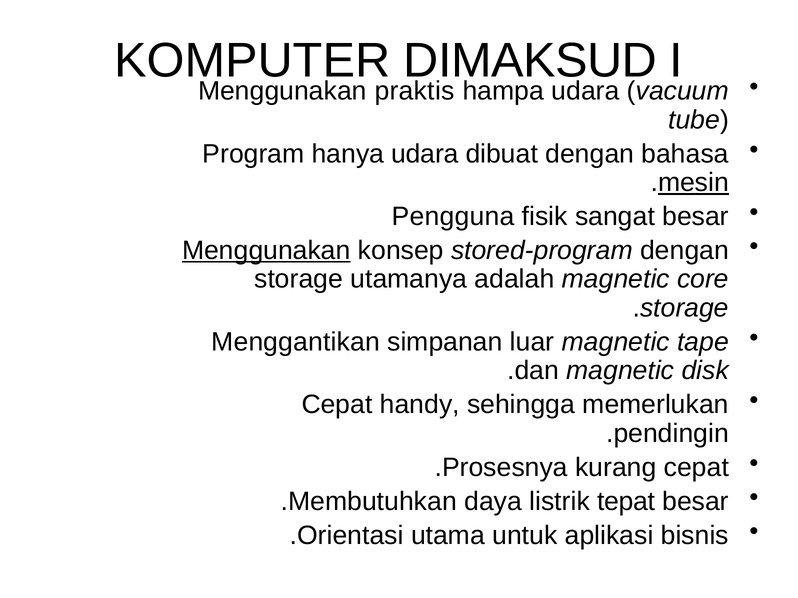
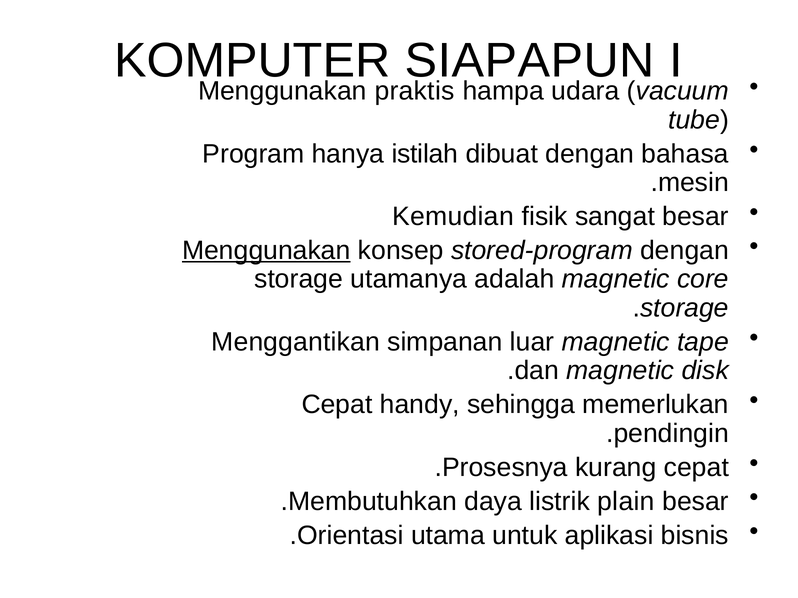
DIMAKSUD: DIMAKSUD -> SIAPAPUN (530, 61)
hanya udara: udara -> istilah (425, 154)
mesin underline: present -> none (693, 183)
Pengguna: Pengguna -> Kemudian (453, 217)
tepat: tepat -> plain (626, 502)
